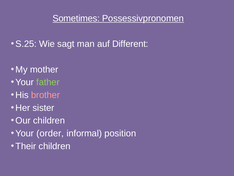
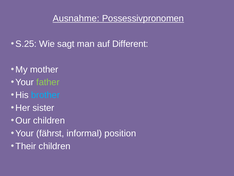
Sometimes: Sometimes -> Ausnahme (76, 18)
brother colour: pink -> light blue (45, 95)
order: order -> fährst (50, 133)
